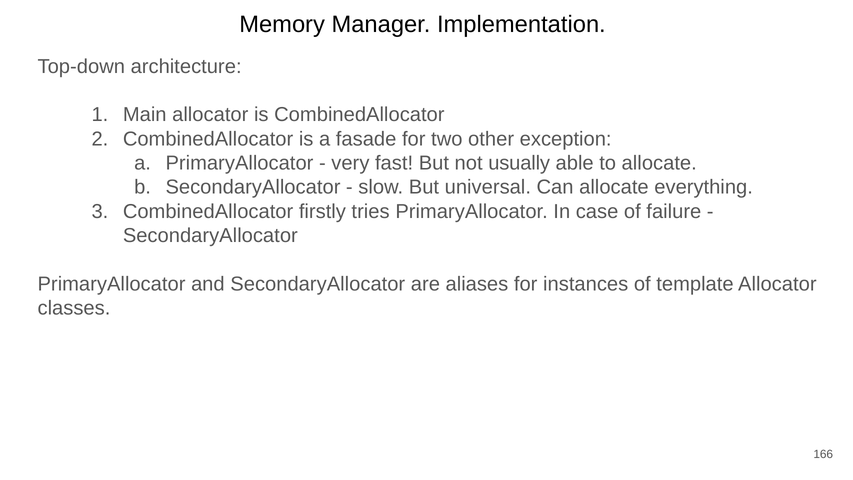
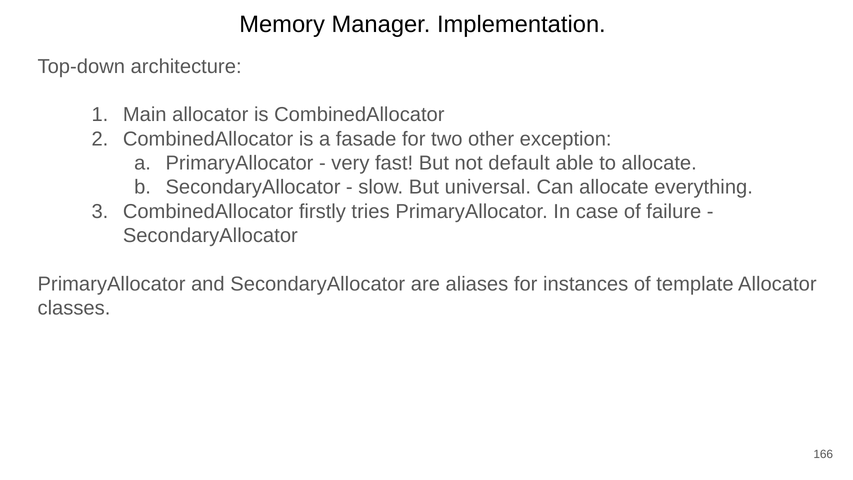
usually: usually -> default (519, 163)
